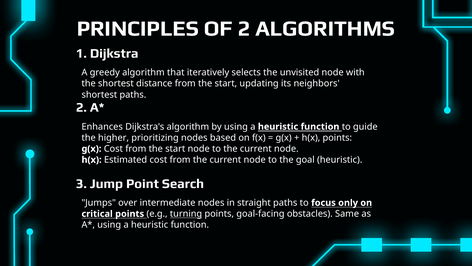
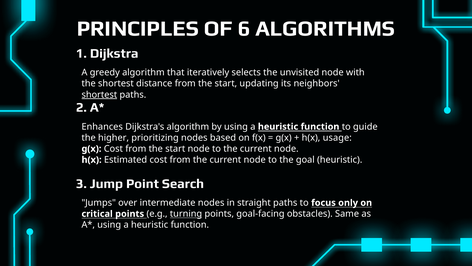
OF 2: 2 -> 6 (244, 28)
shortest underline: none -> present (99, 94)
h(x points: points -> usage (337, 137)
